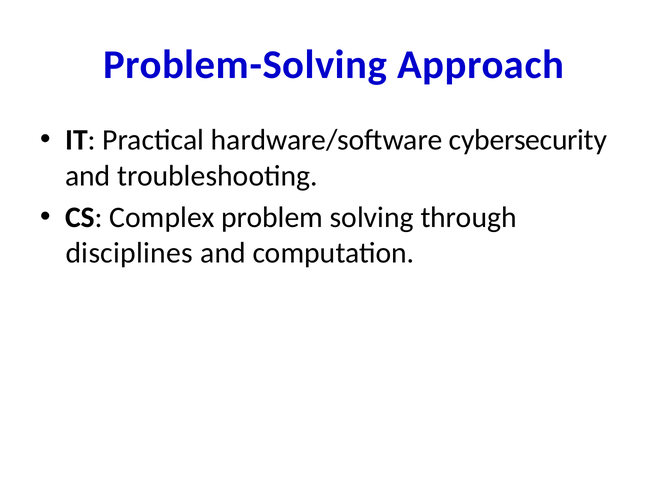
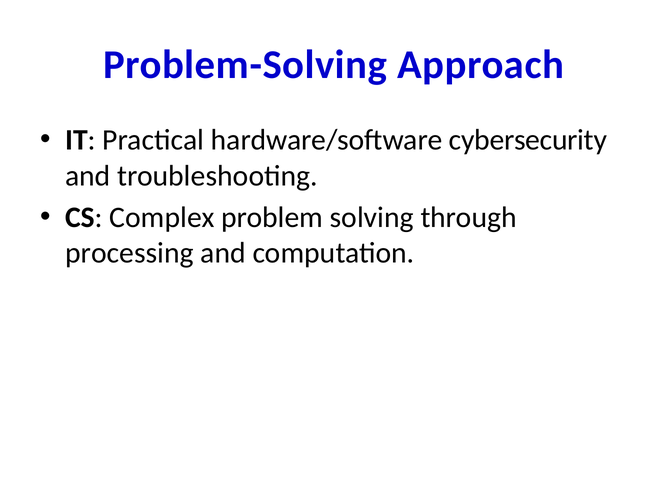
disciplines: disciplines -> processing (129, 253)
